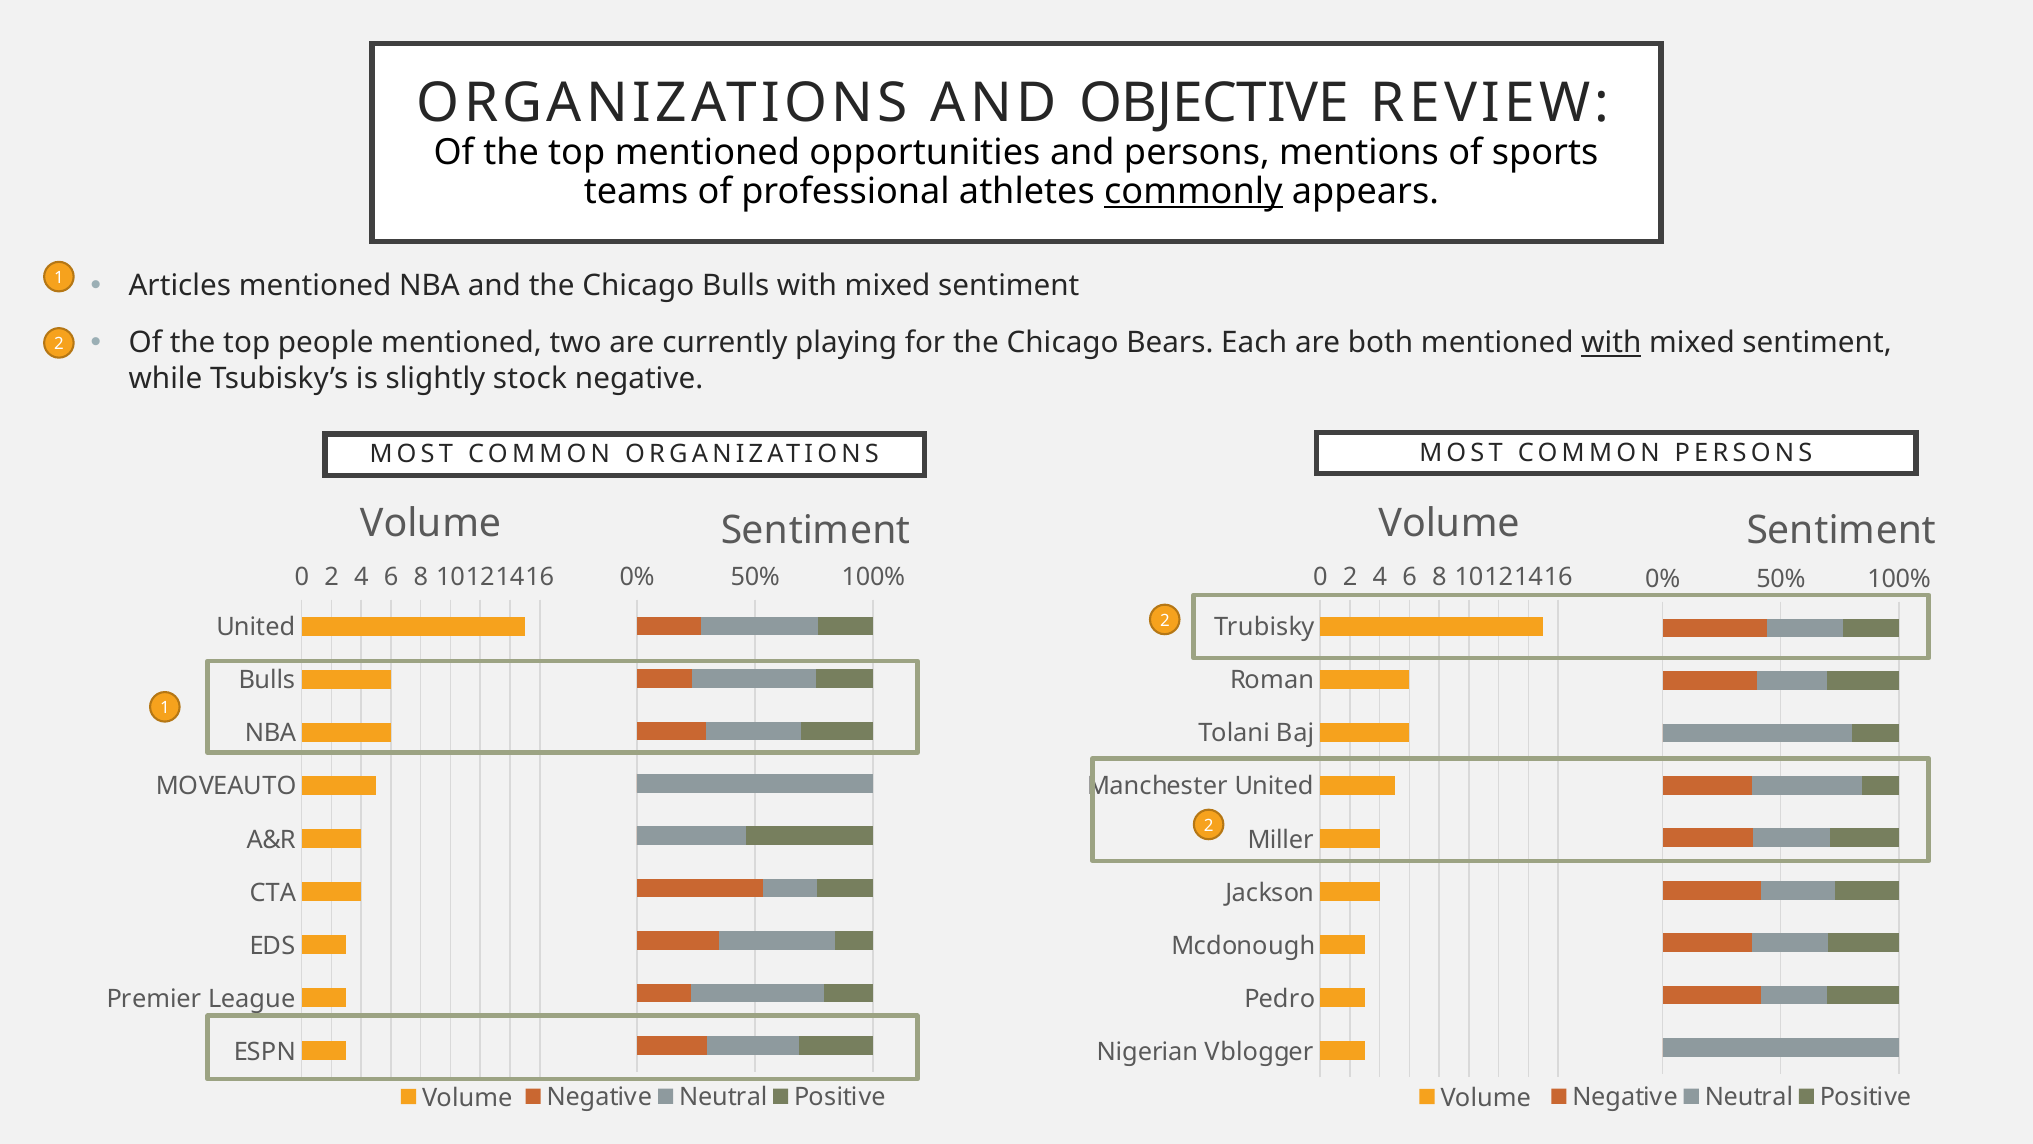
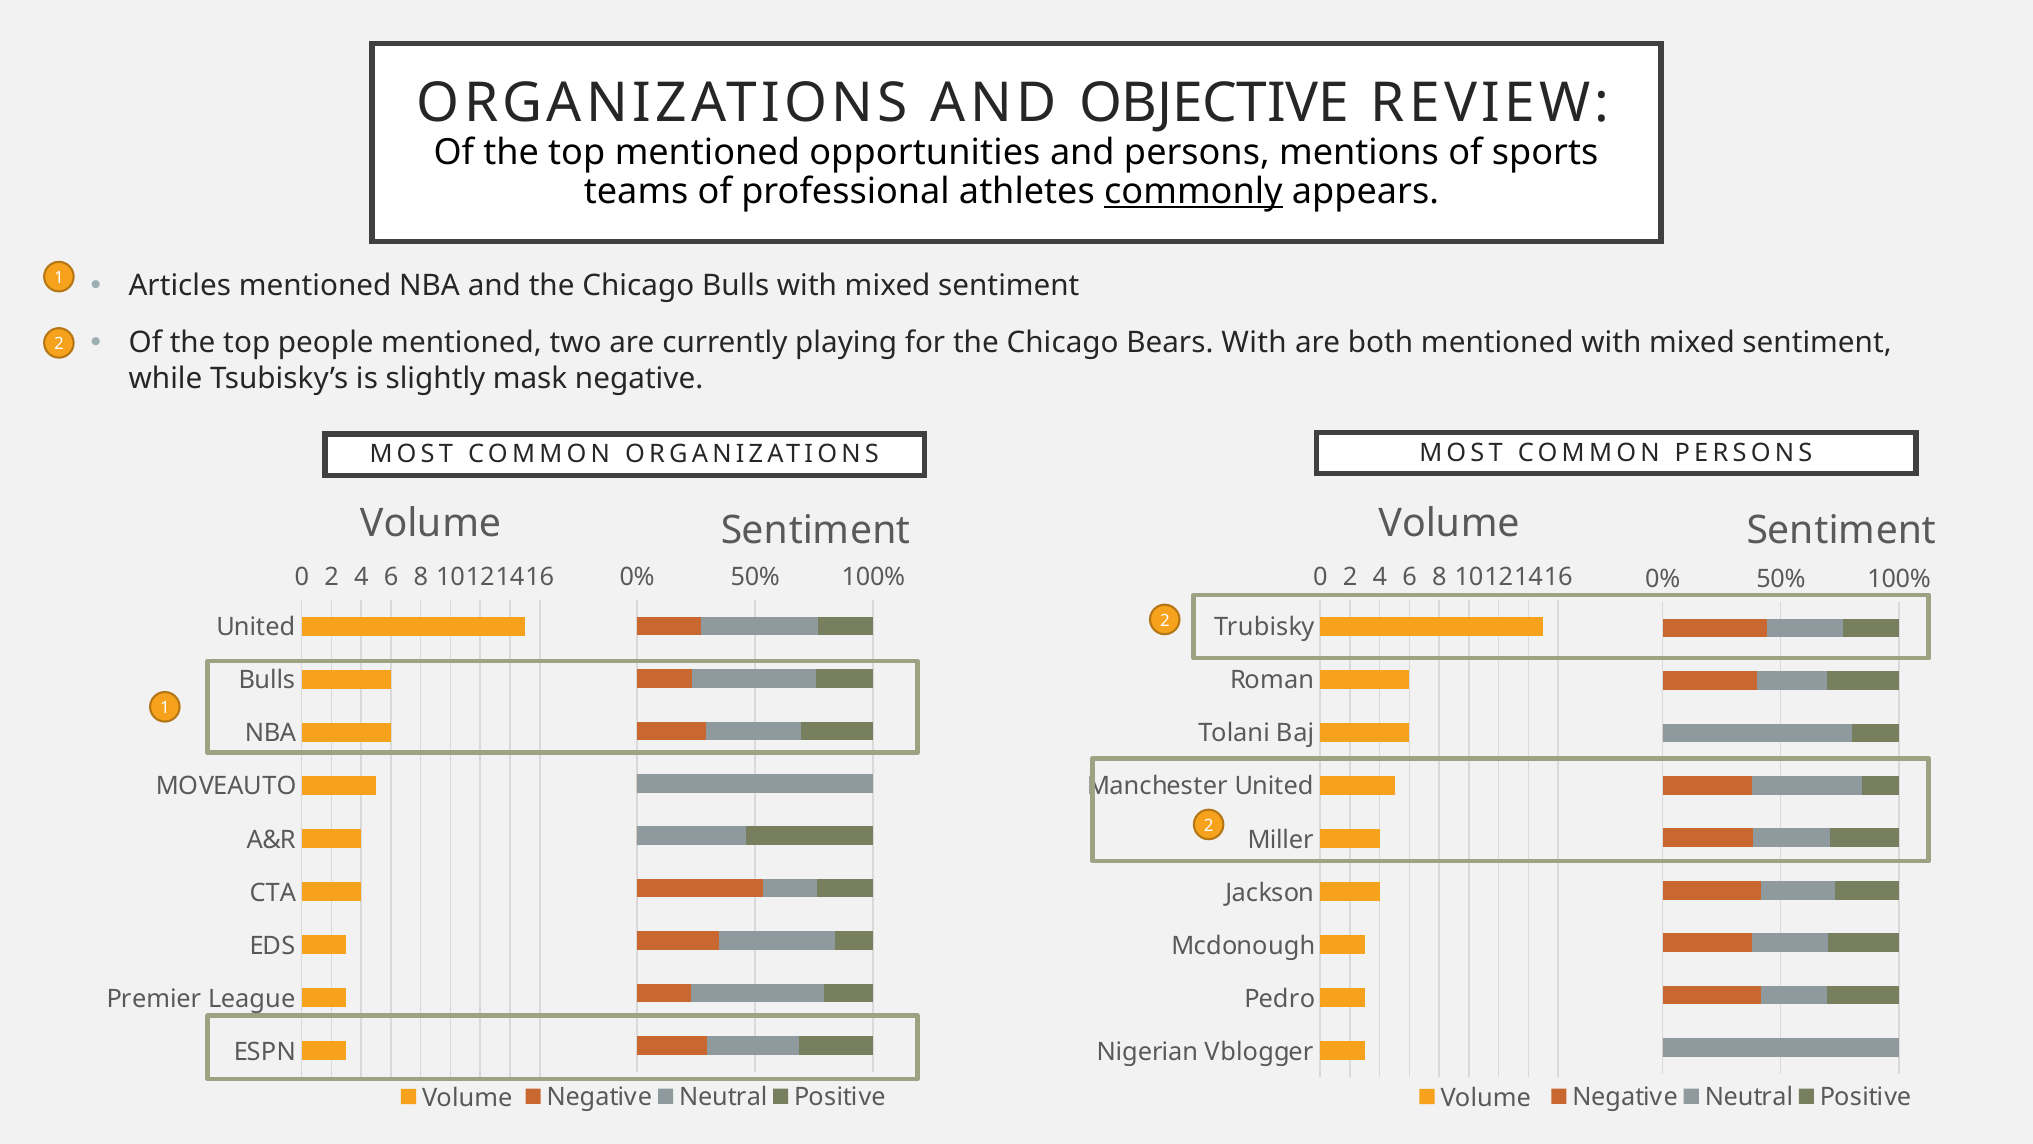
Bears Each: Each -> With (1254, 343)
with underline: present -> none (1611, 343)
stock: stock -> mask (530, 378)
